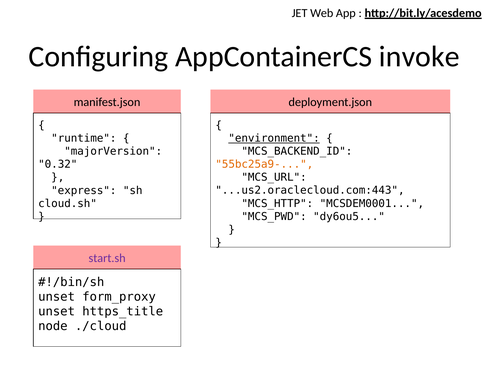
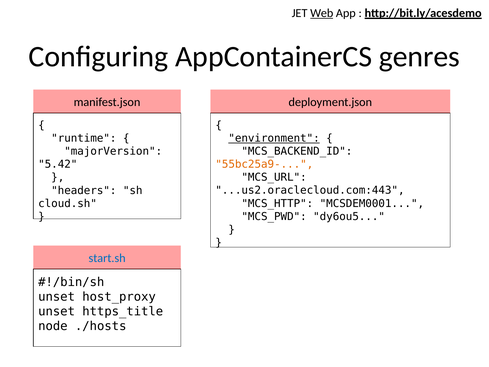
Web underline: none -> present (322, 13)
invoke: invoke -> genres (419, 57)
0.32: 0.32 -> 5.42 (58, 164)
express: express -> headers (84, 190)
start.sh colour: purple -> blue (107, 258)
form_proxy: form_proxy -> host_proxy (119, 297)
./cloud: ./cloud -> ./hosts (101, 326)
